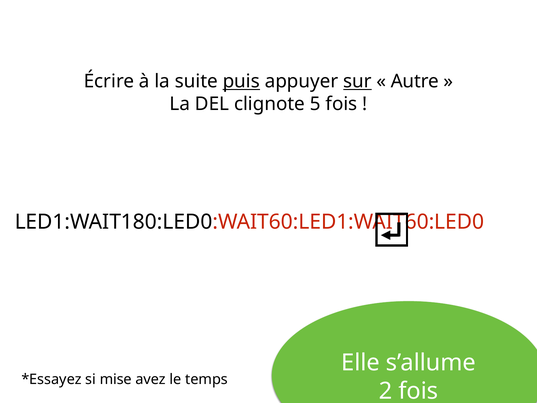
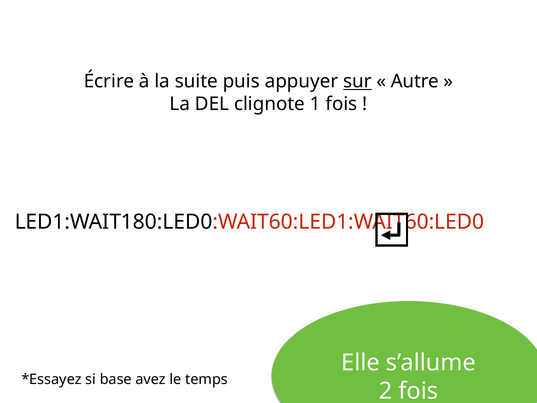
puis underline: present -> none (241, 81)
5: 5 -> 1 (315, 104)
mise: mise -> base (116, 379)
